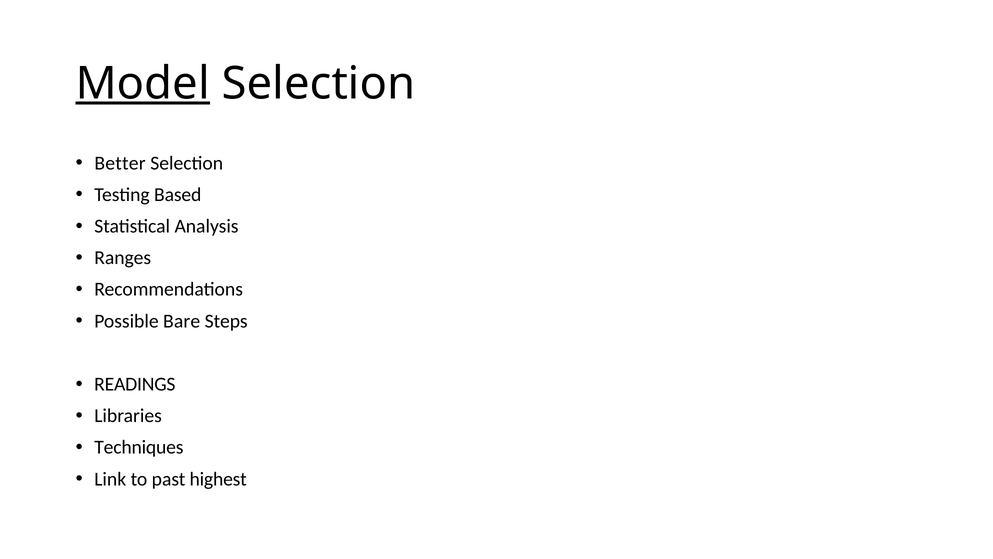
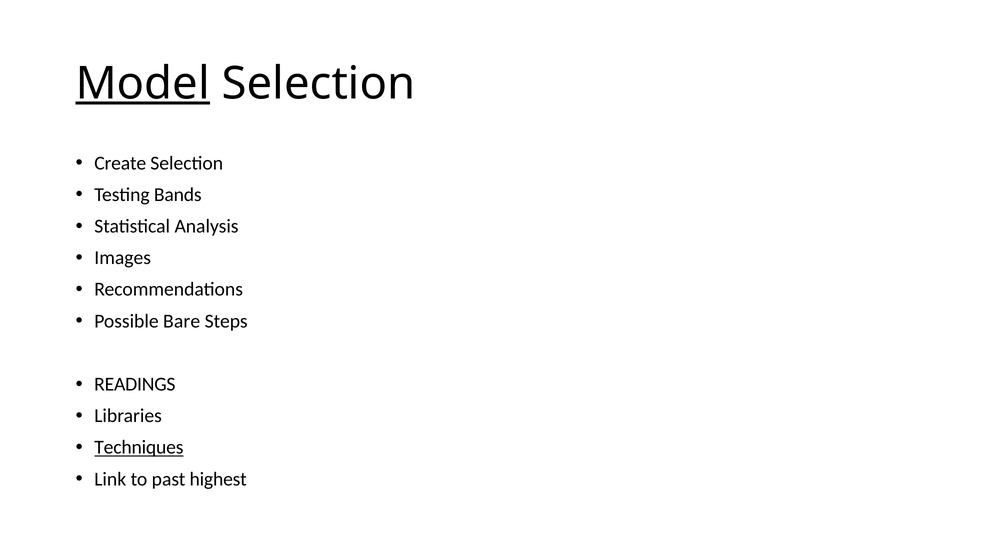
Better: Better -> Create (120, 163)
Based: Based -> Bands (178, 194)
Ranges: Ranges -> Images (123, 258)
Techniques underline: none -> present (139, 447)
